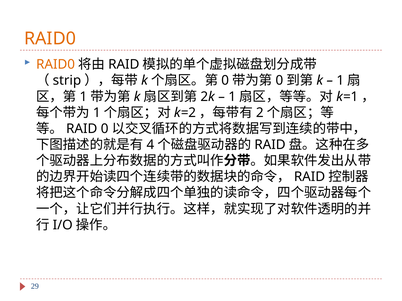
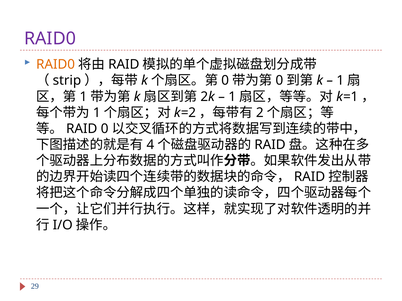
RAID0 colour: orange -> purple (50, 39)
